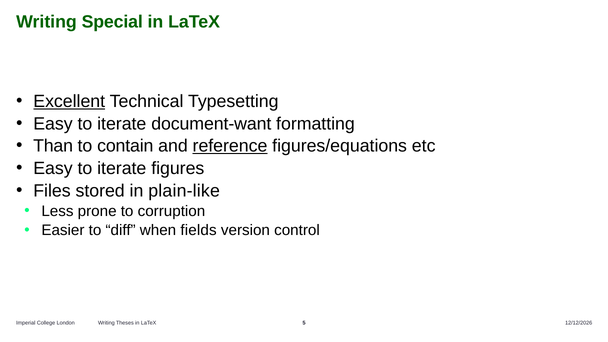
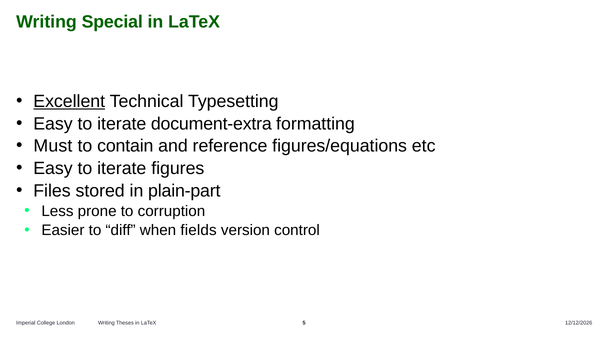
document-want: document-want -> document-extra (211, 124)
Than: Than -> Must (53, 146)
reference underline: present -> none (230, 146)
plain-like: plain-like -> plain-part (184, 191)
